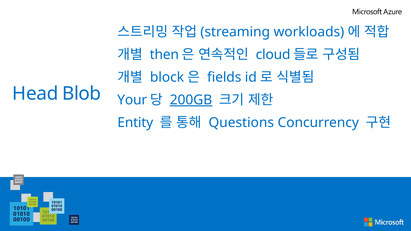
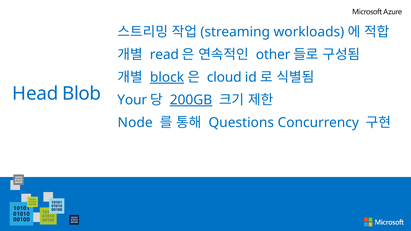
then: then -> read (164, 55)
cloud: cloud -> other (273, 55)
block underline: none -> present (167, 77)
fields: fields -> cloud (224, 77)
Entity: Entity -> Node (135, 123)
